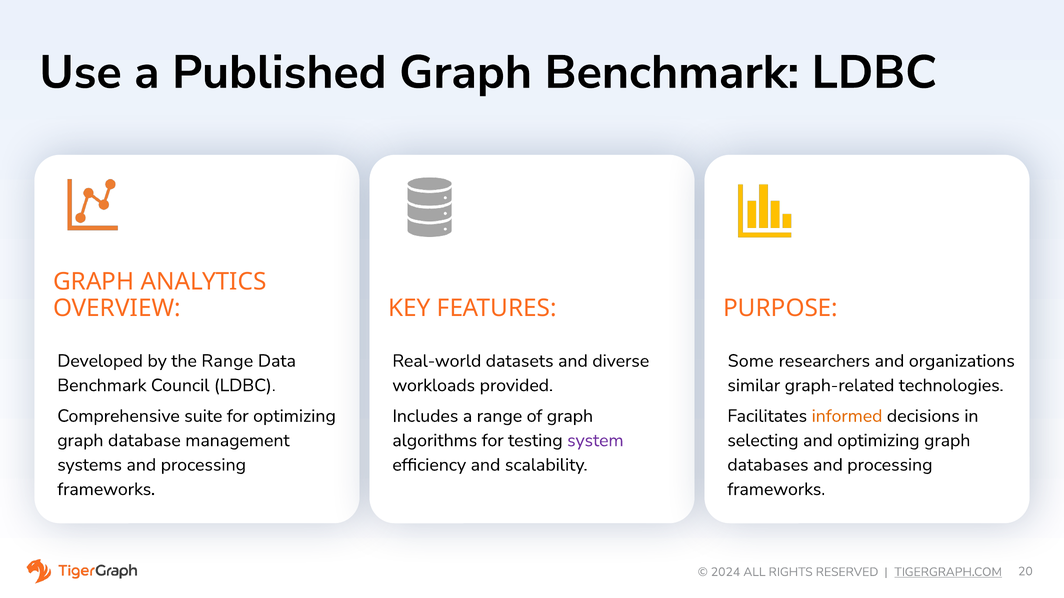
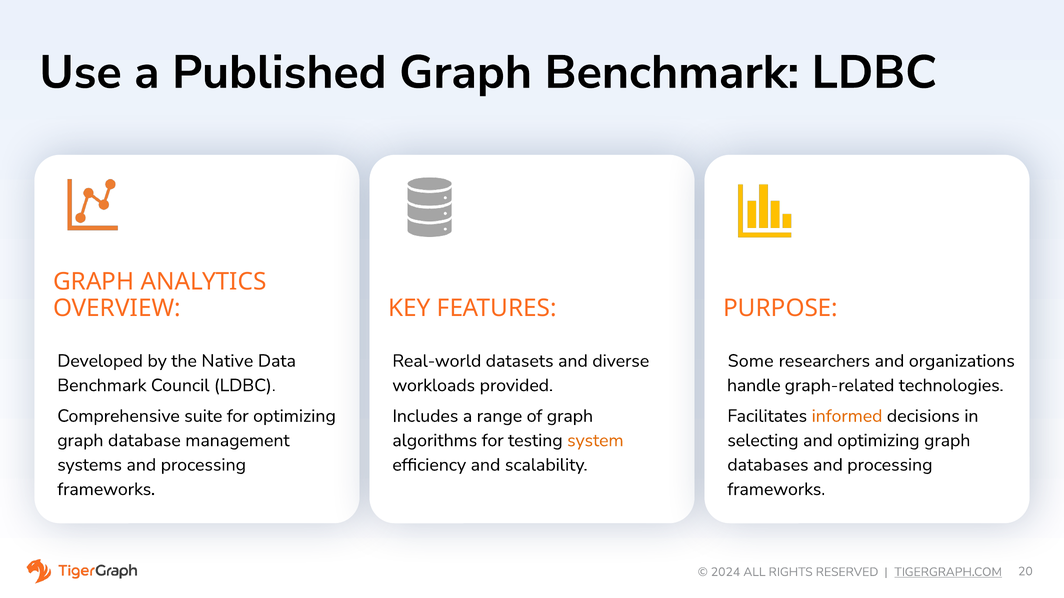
the Range: Range -> Native (227, 361)
similar: similar -> handle (754, 386)
system colour: purple -> orange (595, 441)
